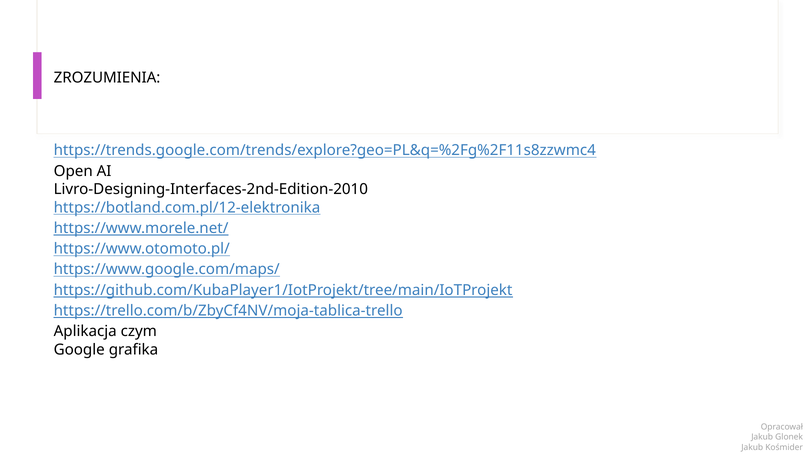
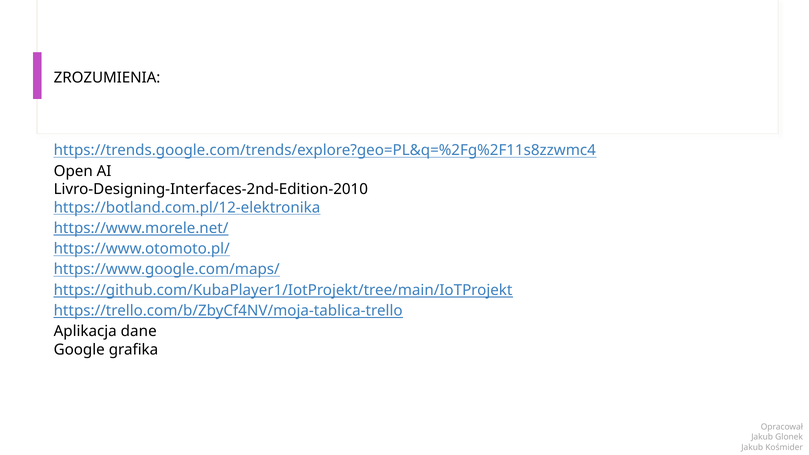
czym: czym -> dane (139, 331)
